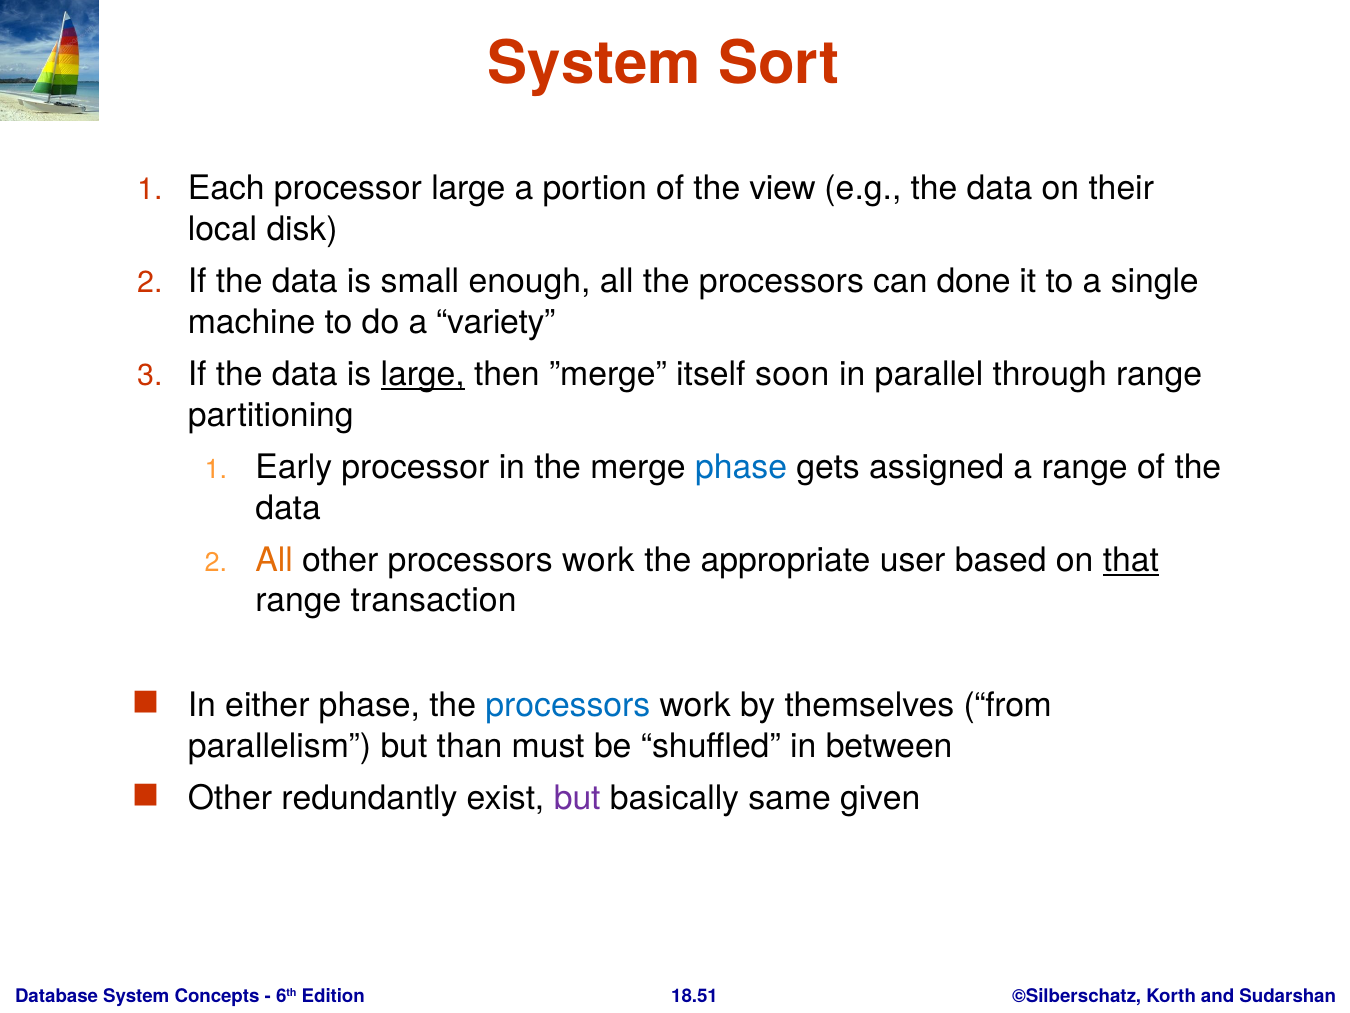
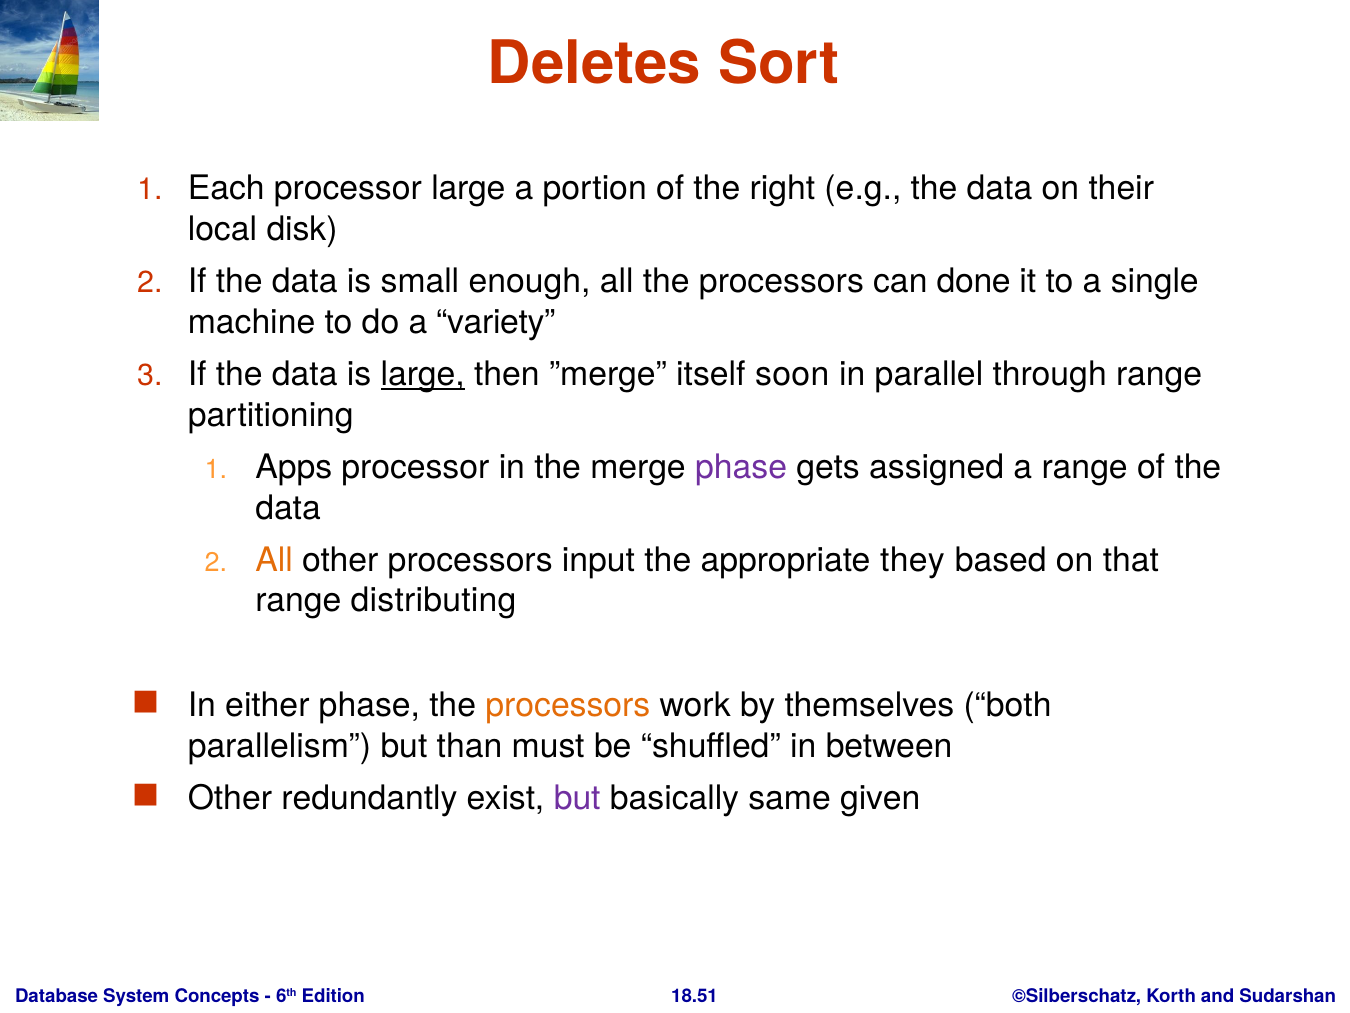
System: System -> Deletes (595, 64)
view: view -> right (782, 189)
Early: Early -> Apps (294, 467)
phase colour: blue -> purple (741, 467)
other processors work: work -> input (599, 560)
user: user -> they (912, 560)
that underline: present -> none (1131, 560)
transaction: transaction -> distributing (434, 600)
processors colour: blue -> orange (568, 705)
from: from -> both (1008, 705)
